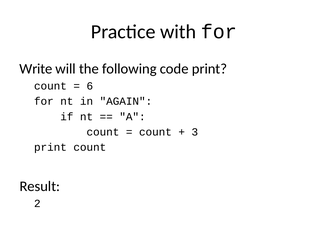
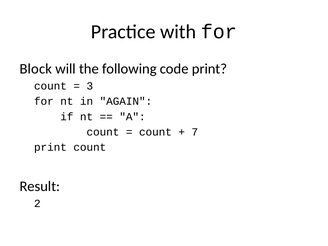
Write: Write -> Block (36, 69)
6: 6 -> 3 (90, 86)
3: 3 -> 7 (195, 132)
